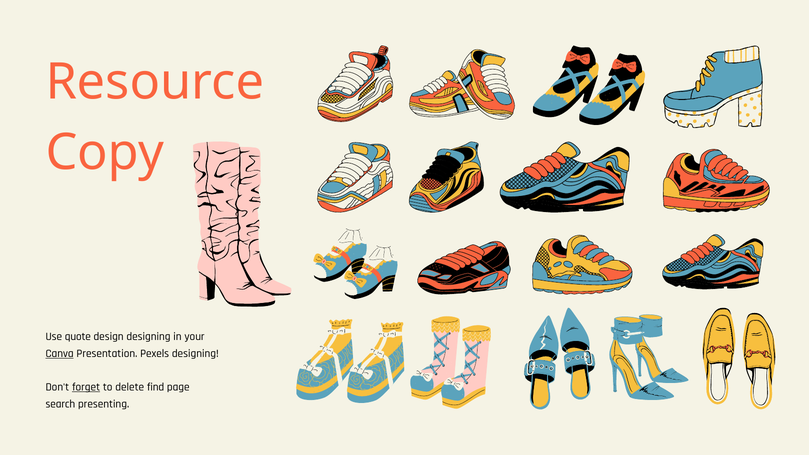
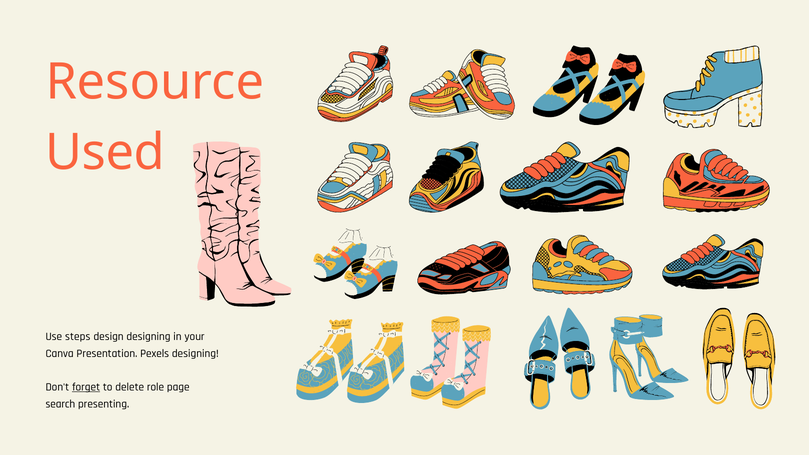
Copy: Copy -> Used (105, 153)
quote: quote -> steps (78, 337)
Canva underline: present -> none (60, 353)
find: find -> role (156, 387)
